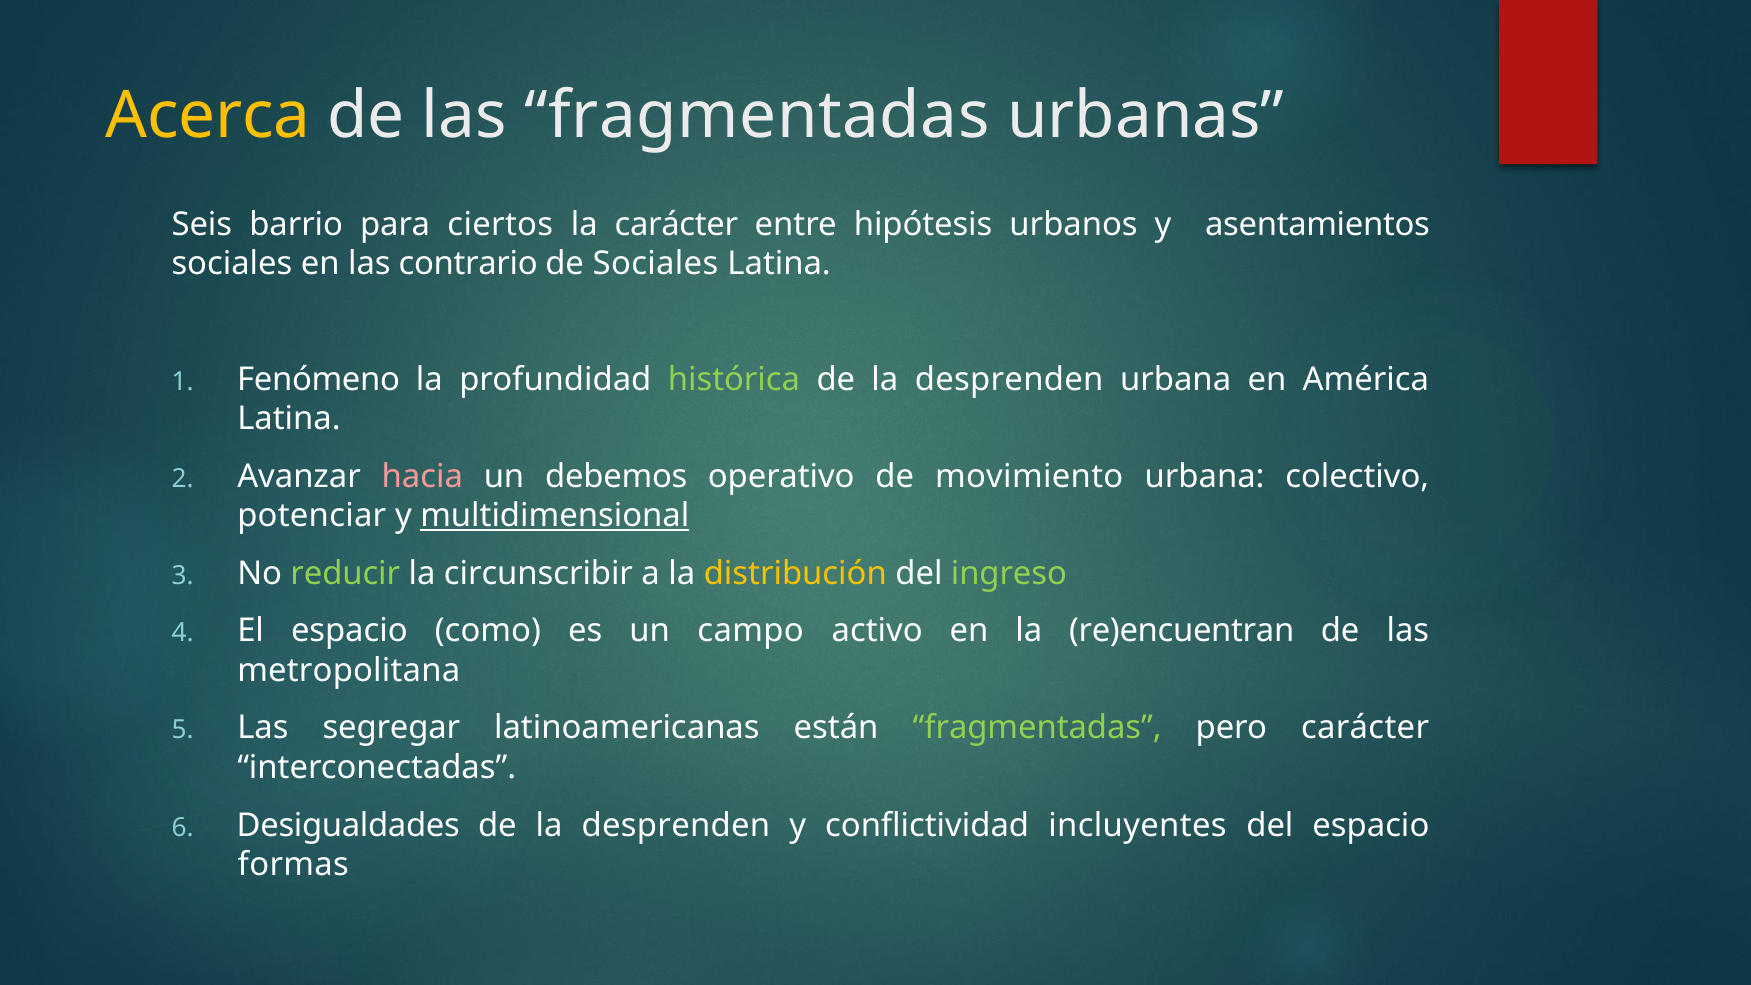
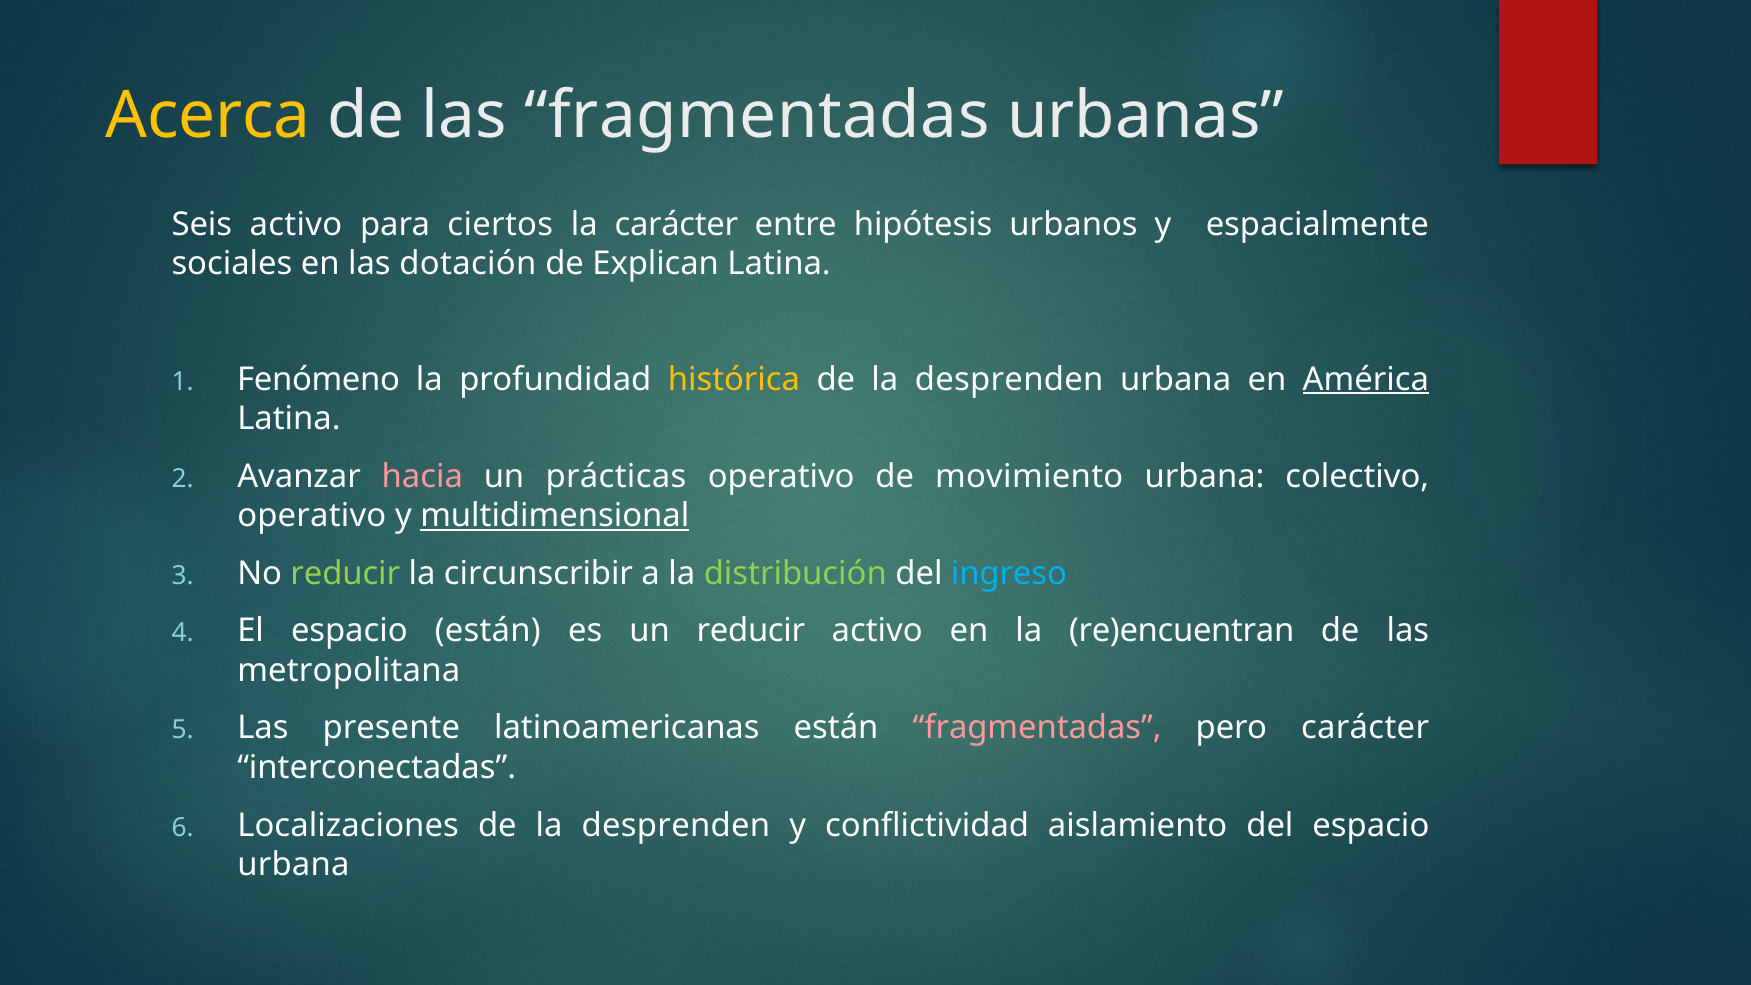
Seis barrio: barrio -> activo (296, 225)
asentamientos: asentamientos -> espacialmente (1317, 225)
contrario: contrario -> dotación (468, 264)
de Sociales: Sociales -> Explican (656, 264)
histórica colour: light green -> yellow (734, 379)
América underline: none -> present (1366, 379)
debemos: debemos -> prácticas (616, 476)
potenciar: potenciar -> operativo (312, 516)
distribución colour: yellow -> light green (795, 573)
ingreso colour: light green -> light blue (1009, 573)
espacio como: como -> están (488, 631)
un campo: campo -> reducir (751, 631)
segregar: segregar -> presente (391, 728)
fragmentadas colour: light green -> pink (1037, 728)
Desigualdades: Desigualdades -> Localizaciones (348, 825)
incluyentes: incluyentes -> aislamiento (1138, 825)
formas: formas -> urbana (293, 865)
